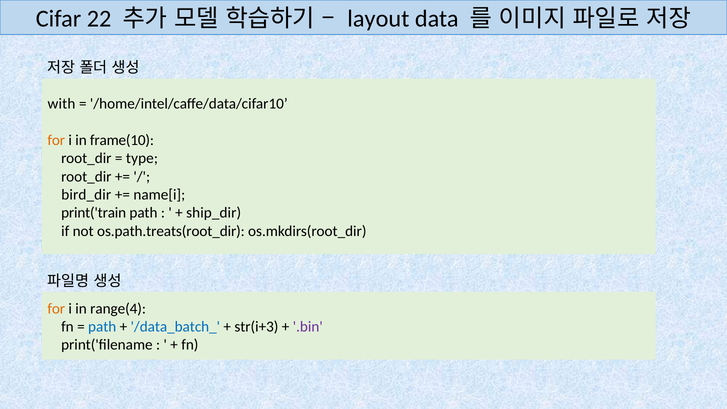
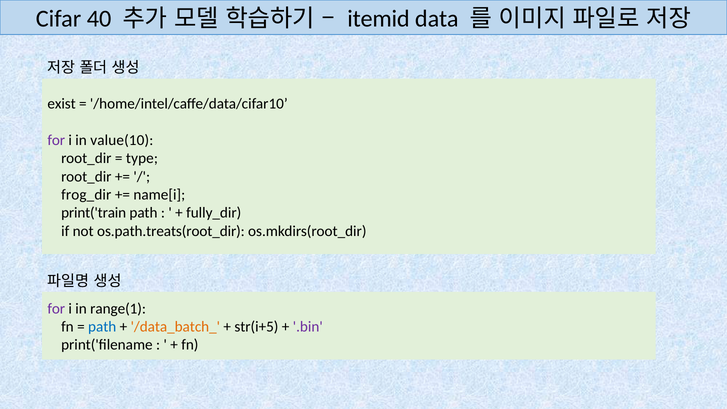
22: 22 -> 40 (99, 19)
layout: layout -> itemid (378, 19)
with: with -> exist (62, 104)
for colour: orange -> purple (56, 140)
frame(10: frame(10 -> value(10 (122, 140)
bird_dir: bird_dir -> frog_dir (86, 195)
ship_dir: ship_dir -> fully_dir (214, 213)
for colour: orange -> purple (56, 309)
range(4: range(4 -> range(1 (118, 309)
/data_batch_ colour: blue -> orange (175, 327)
str(i+3: str(i+3 -> str(i+5 (256, 327)
